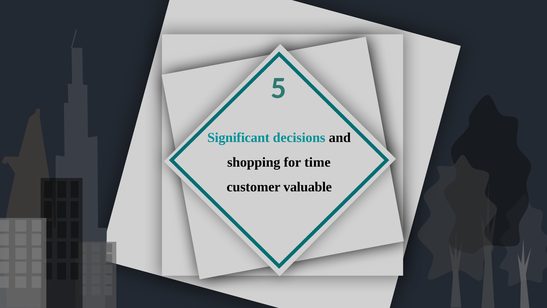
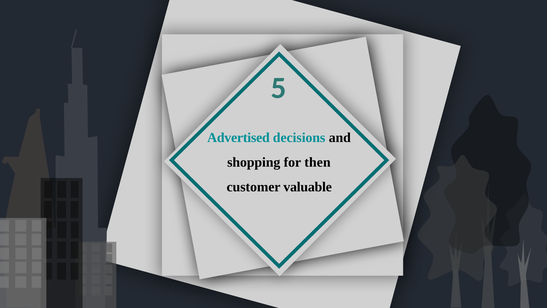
Significant: Significant -> Advertised (238, 137)
time: time -> then (317, 162)
